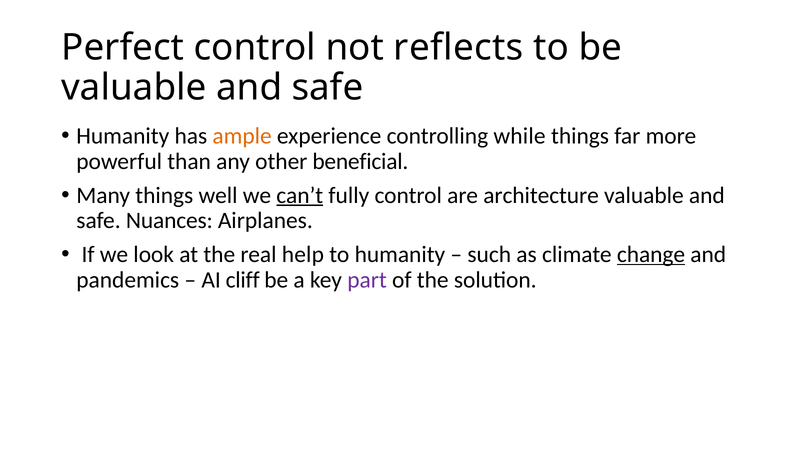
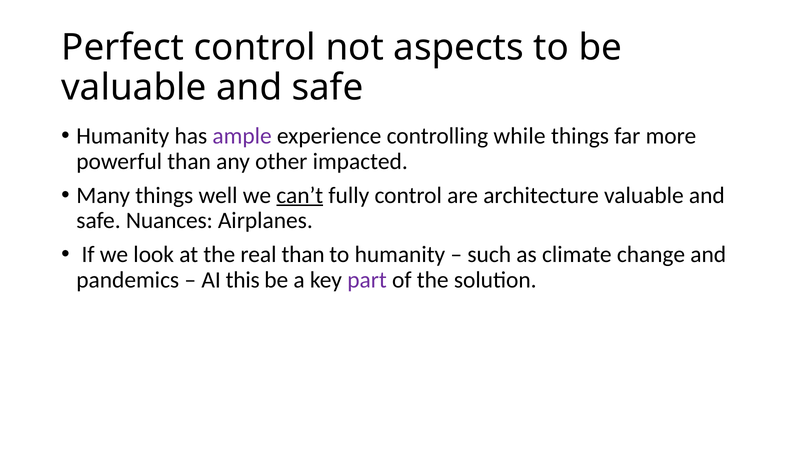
reflects: reflects -> aspects (459, 48)
ample colour: orange -> purple (242, 136)
beneficial: beneficial -> impacted (360, 161)
real help: help -> than (303, 254)
change underline: present -> none (651, 254)
cliff: cliff -> this (243, 279)
